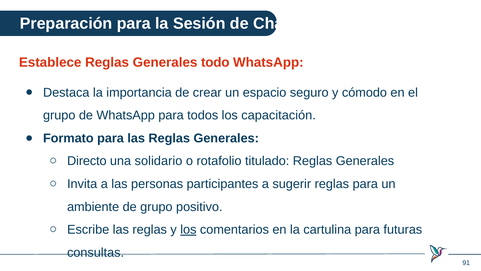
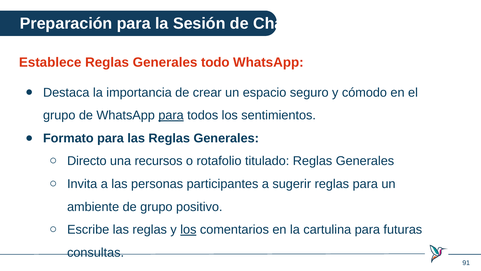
para underline: none -> present (171, 115)
capacitación: capacitación -> sentimientos (279, 115)
solidario: solidario -> recursos (159, 161)
